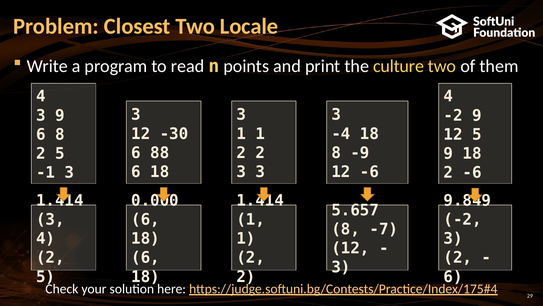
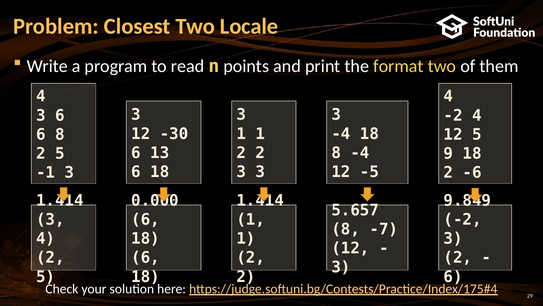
culture: culture -> format (398, 66)
3 9: 9 -> 6 (60, 115)
-2 9: 9 -> 4 (477, 115)
88: 88 -> 13 (160, 153)
8 -9: -9 -> -4 (360, 153)
12 -6: -6 -> -5 (370, 172)
